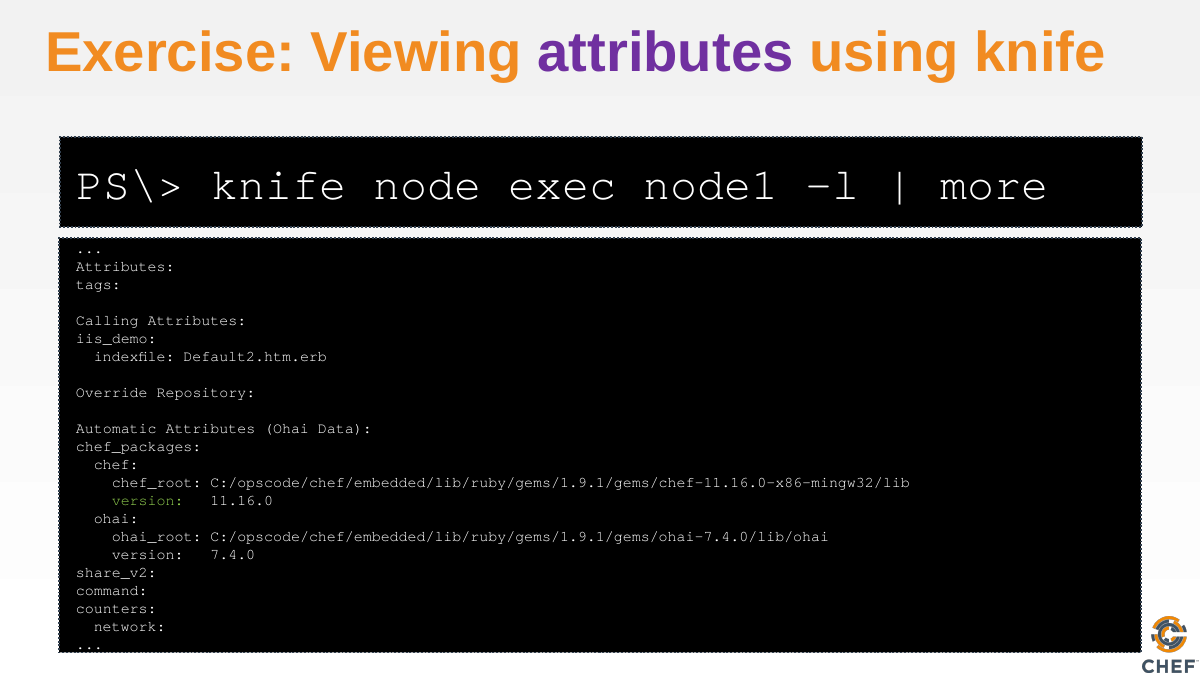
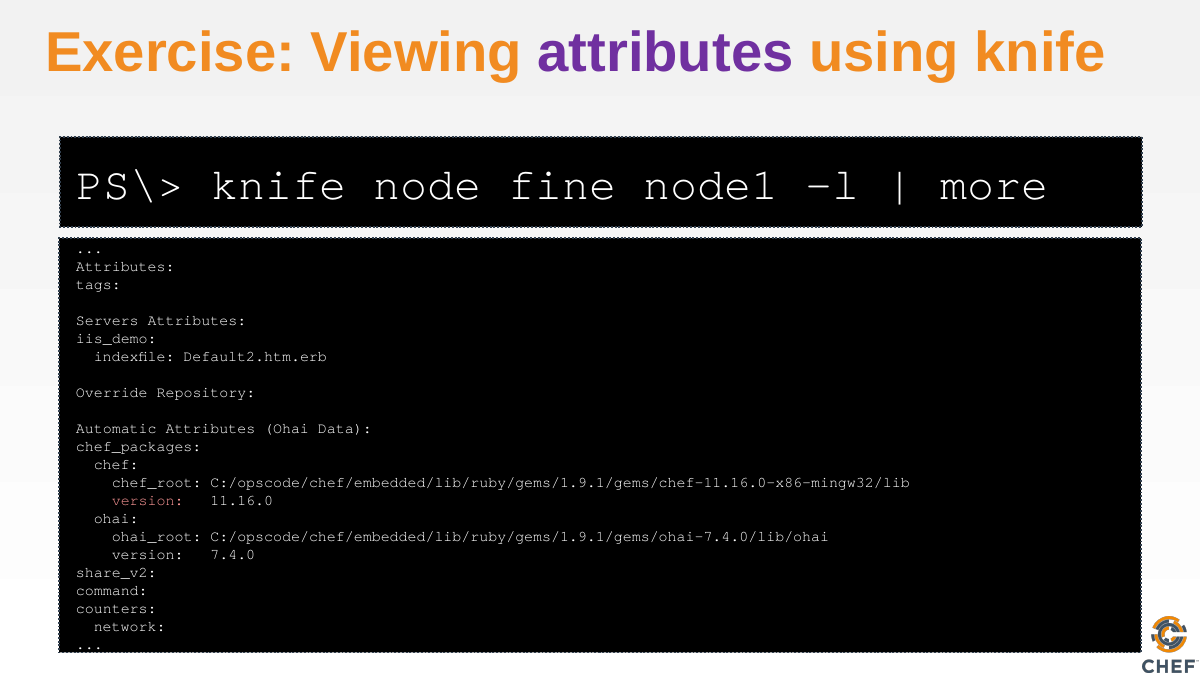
exec: exec -> fine (563, 185)
Calling: Calling -> Servers (107, 320)
version colour: light green -> pink (148, 500)
